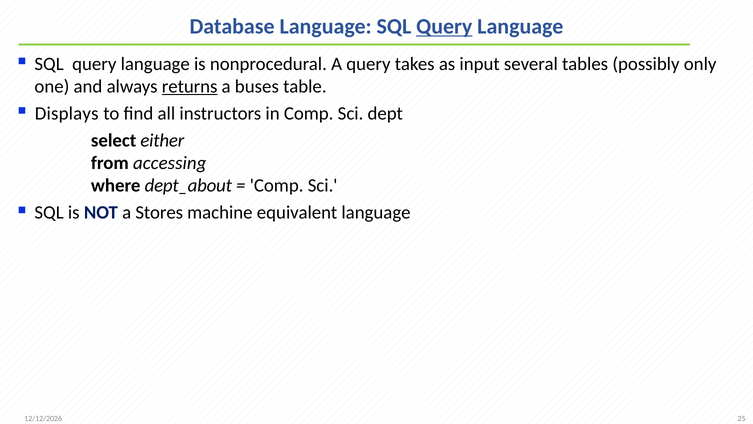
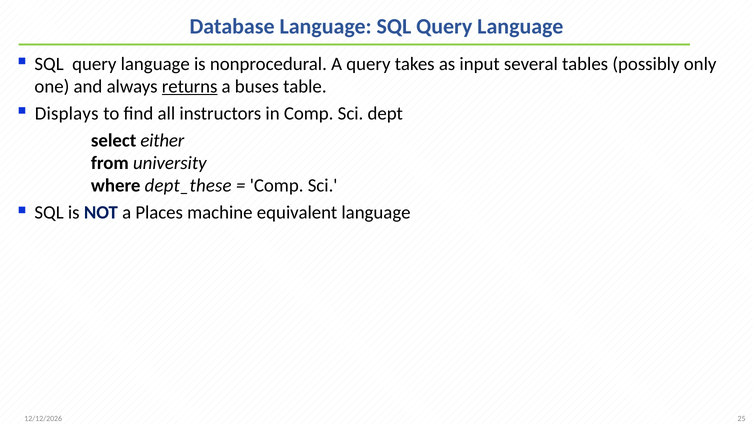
Query underline: present -> none (444, 27)
accessing: accessing -> university (170, 163)
dept_about: dept_about -> dept_these (188, 185)
Stores: Stores -> Places (159, 212)
